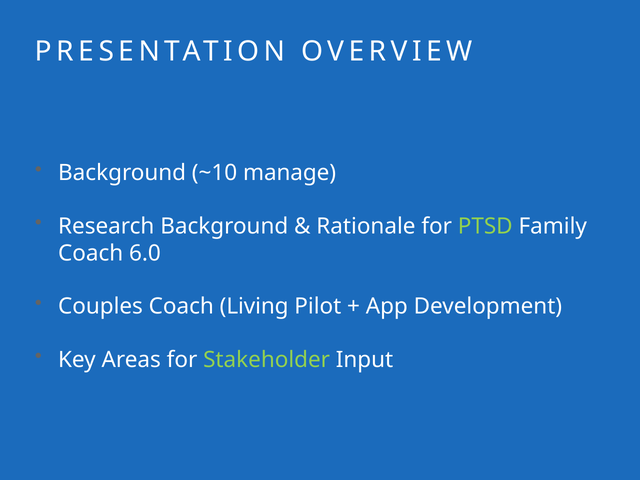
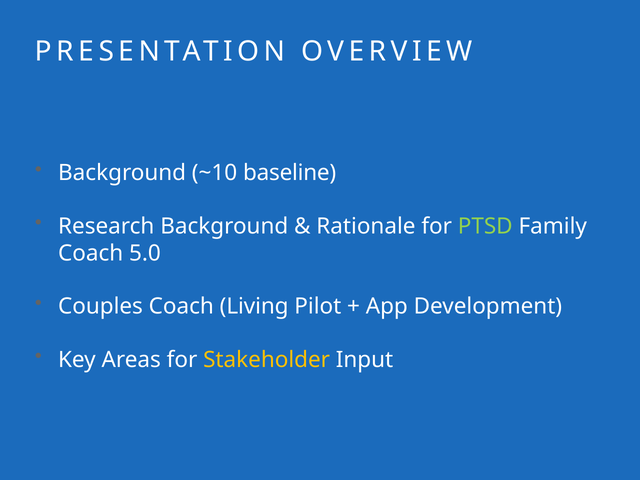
manage: manage -> baseline (290, 173)
6.0: 6.0 -> 5.0 (145, 253)
Stakeholder colour: light green -> yellow (267, 360)
